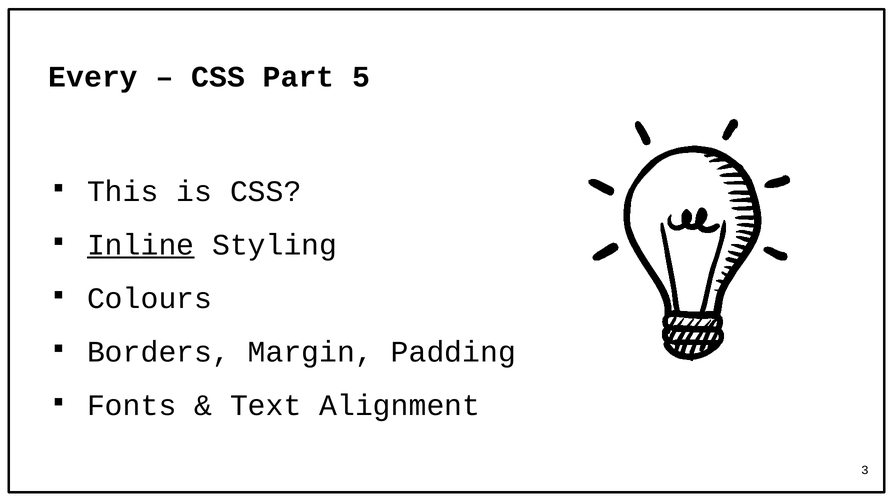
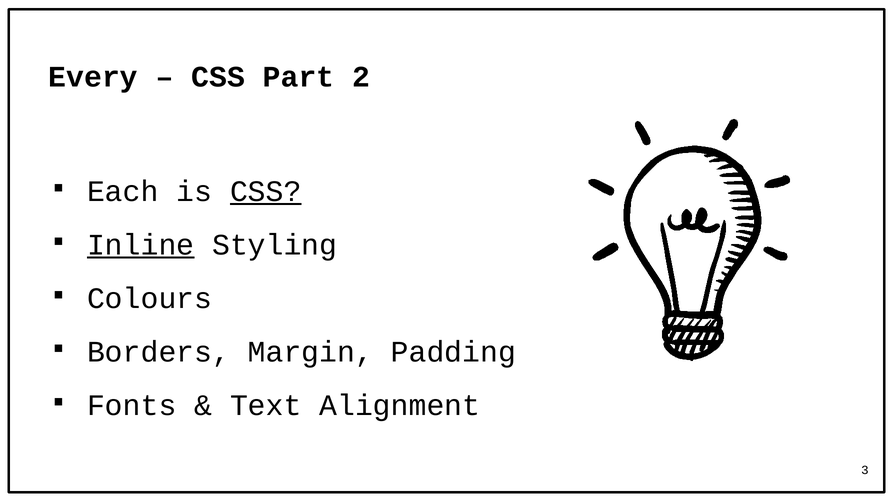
5: 5 -> 2 (361, 77)
This: This -> Each (123, 191)
CSS underline: none -> present (266, 191)
